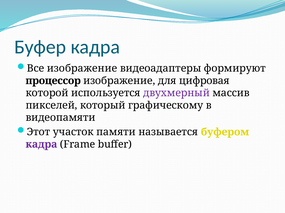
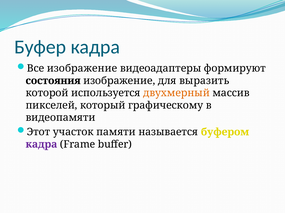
процессор: процессор -> состояния (53, 81)
цифровая: цифровая -> выразить (204, 81)
двухмерный colour: purple -> orange (176, 93)
